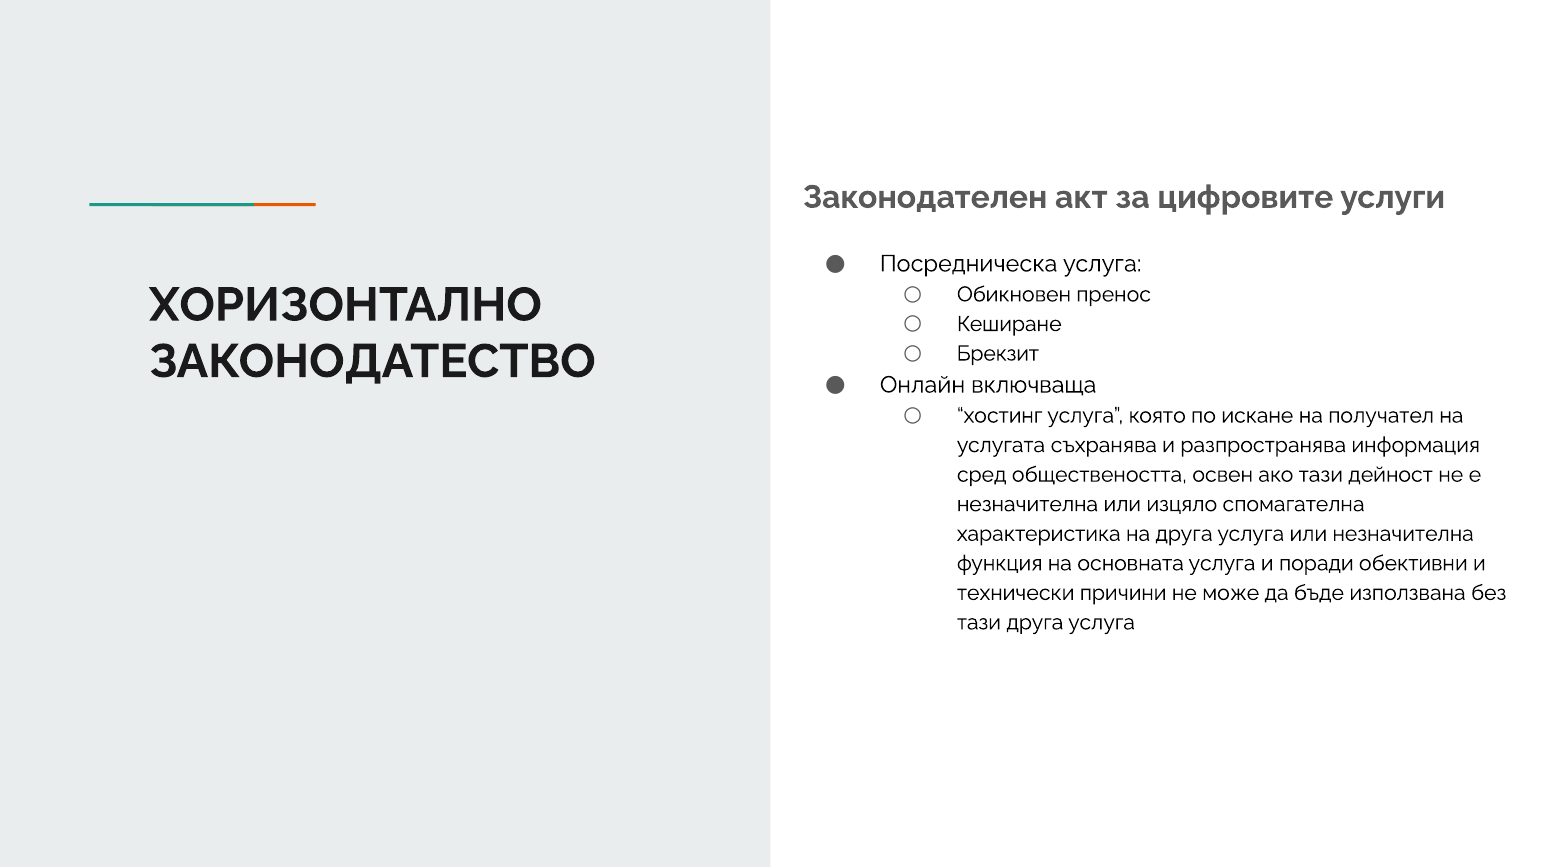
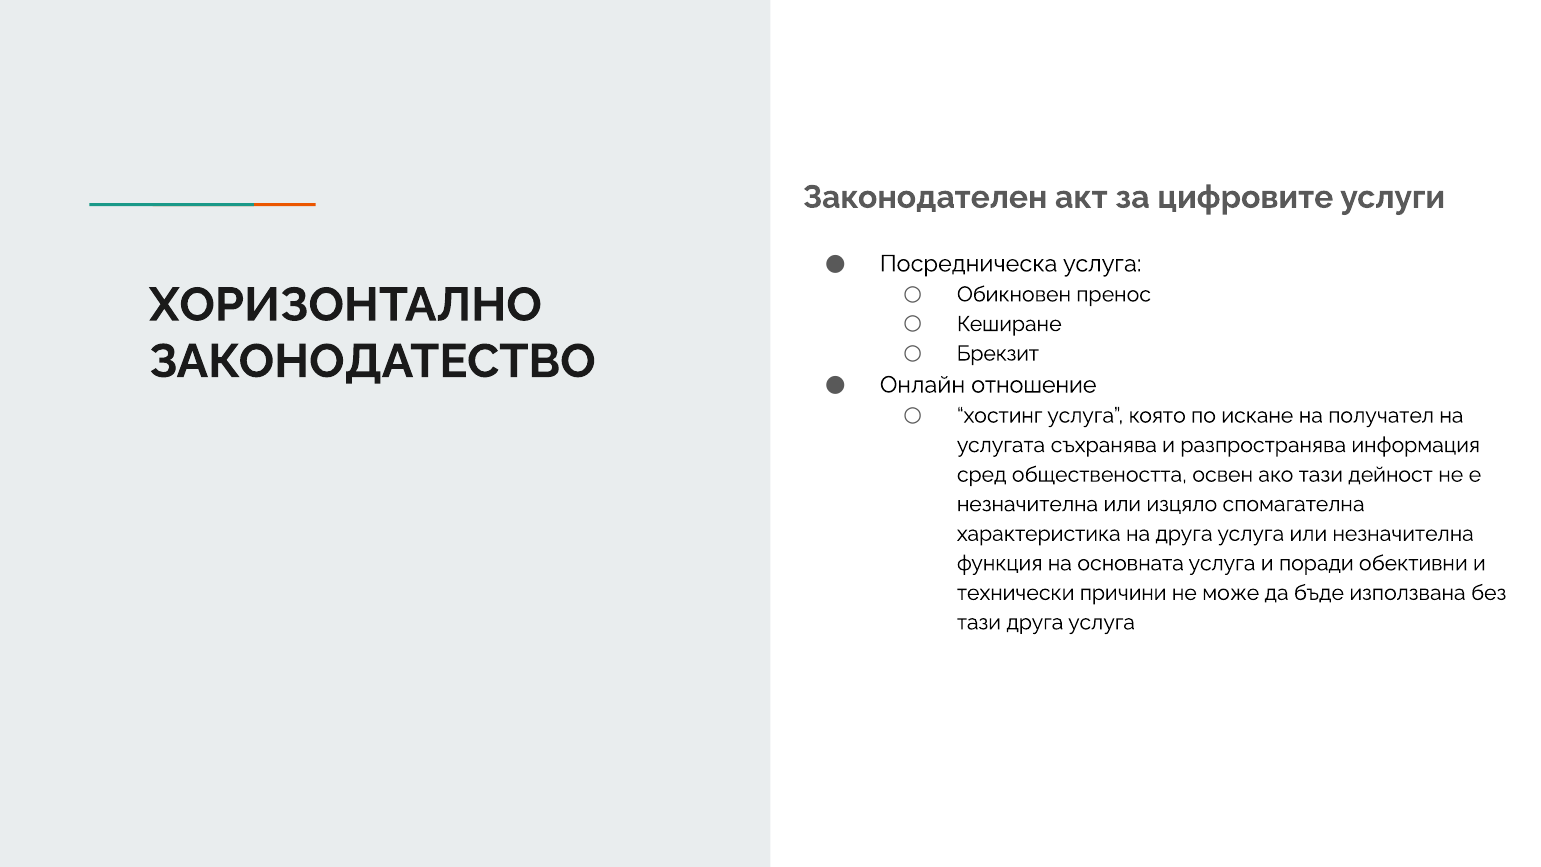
включваща: включваща -> отношение (1034, 385)
